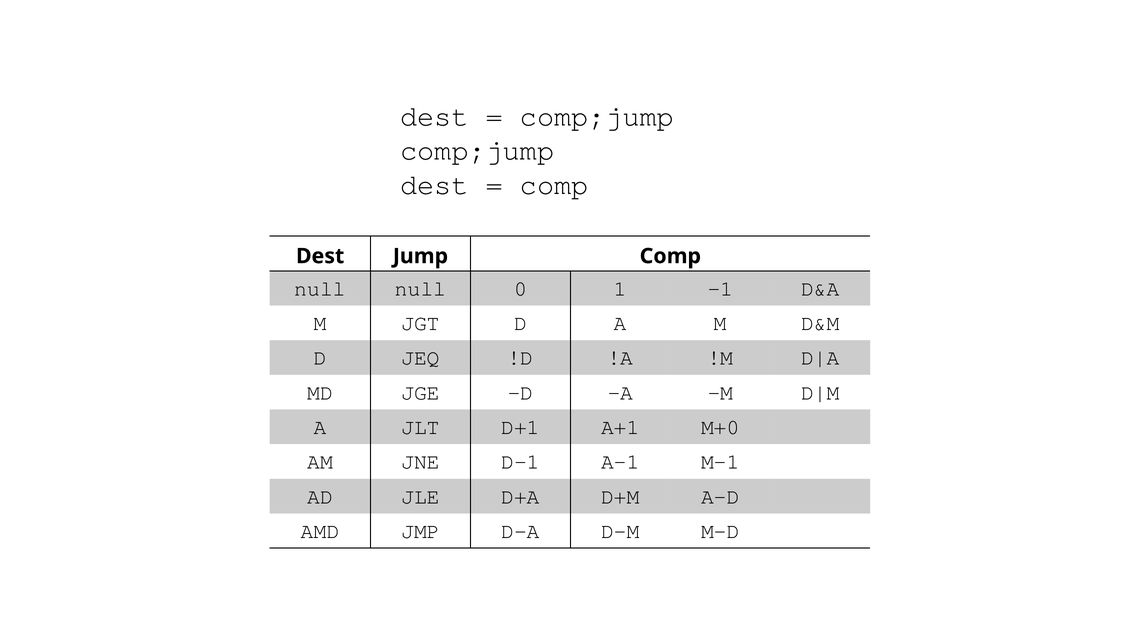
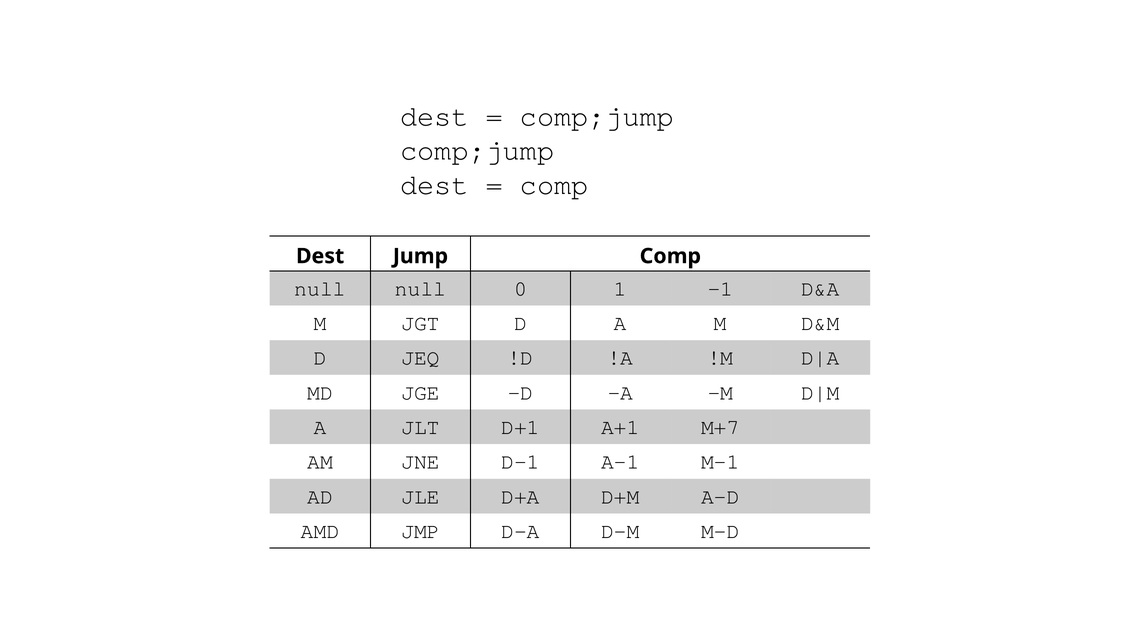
M+0: M+0 -> M+7 (720, 427)
